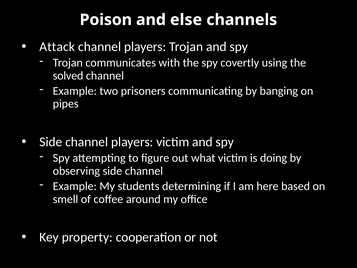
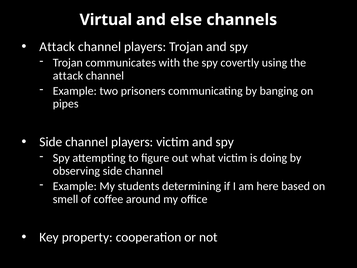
Poison: Poison -> Virtual (106, 20)
solved: solved -> attack (68, 76)
